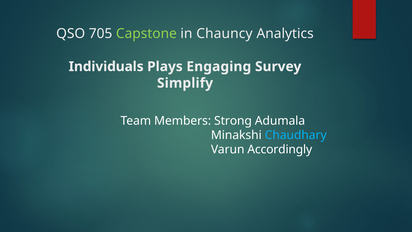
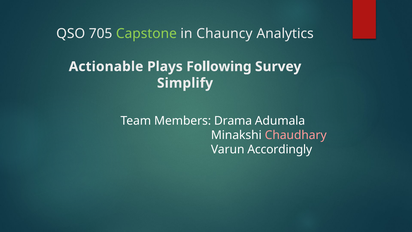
Individuals: Individuals -> Actionable (106, 67)
Engaging: Engaging -> Following (219, 67)
Strong: Strong -> Drama (233, 121)
Chaudhary colour: light blue -> pink (296, 135)
